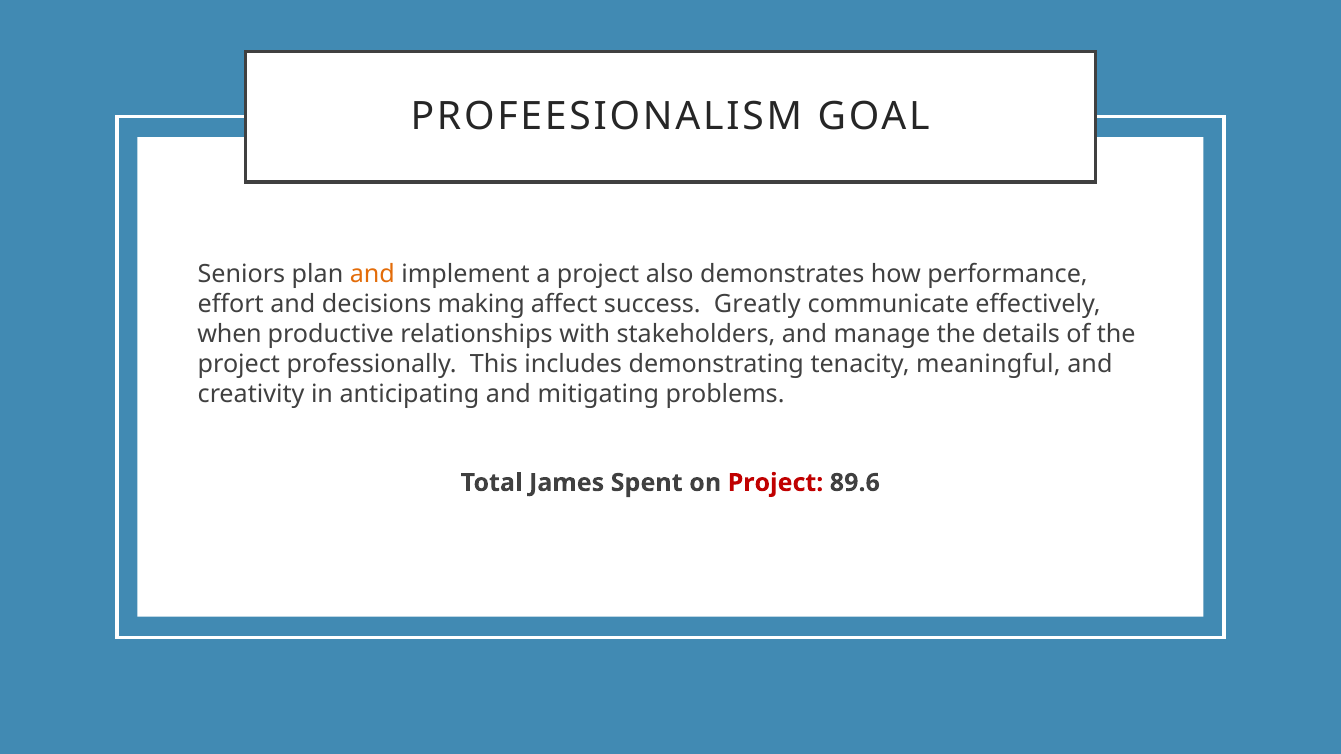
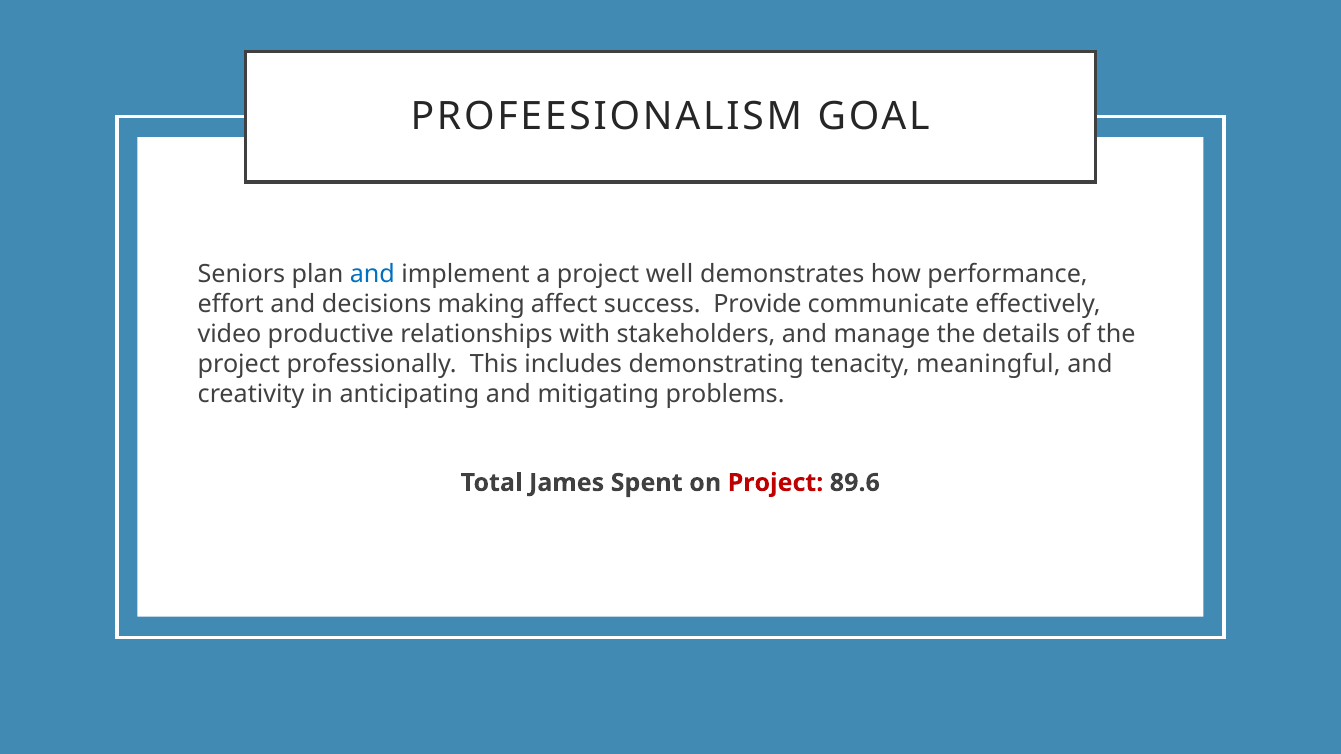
and colour: orange -> blue (372, 274)
also: also -> well (670, 274)
Greatly: Greatly -> Provide (758, 304)
when: when -> video (230, 334)
